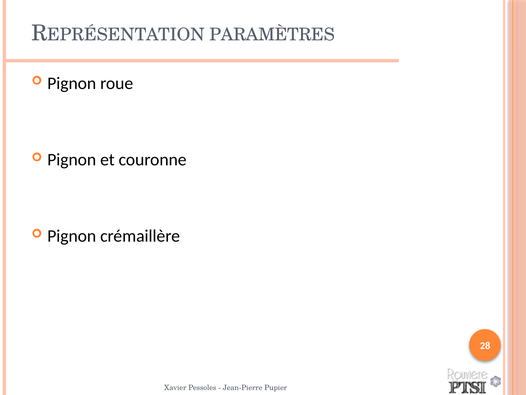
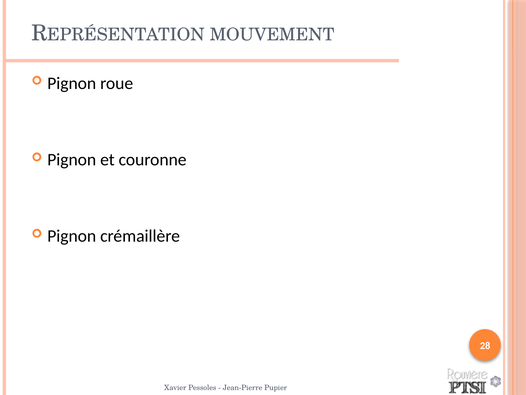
PARAMÈTRES: PARAMÈTRES -> MOUVEMENT (272, 35)
